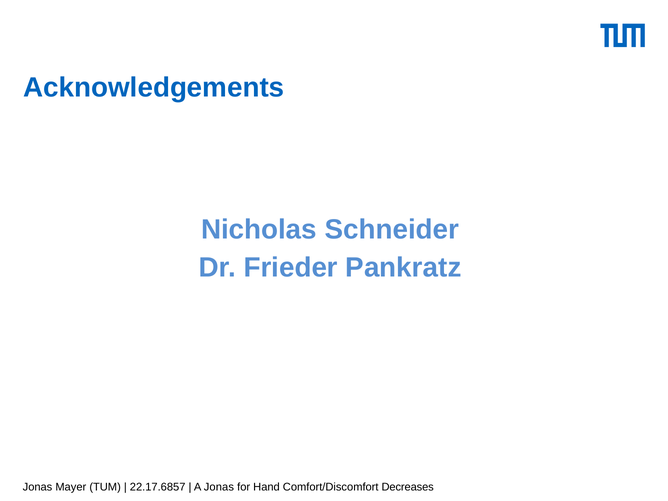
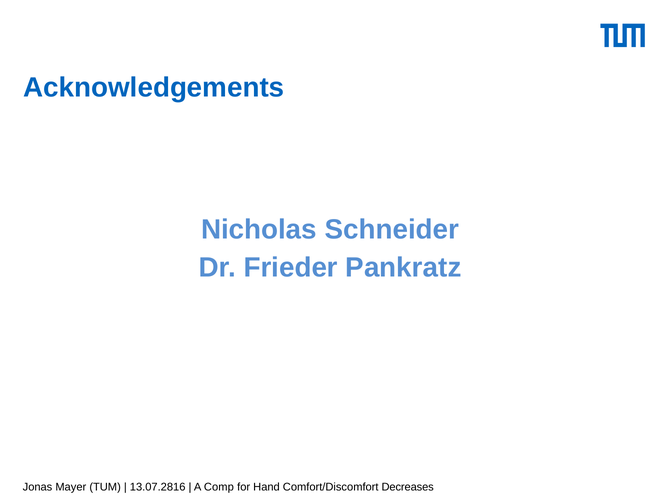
22.17.6857: 22.17.6857 -> 13.07.2816 (158, 487)
A Jonas: Jonas -> Comp (219, 487)
